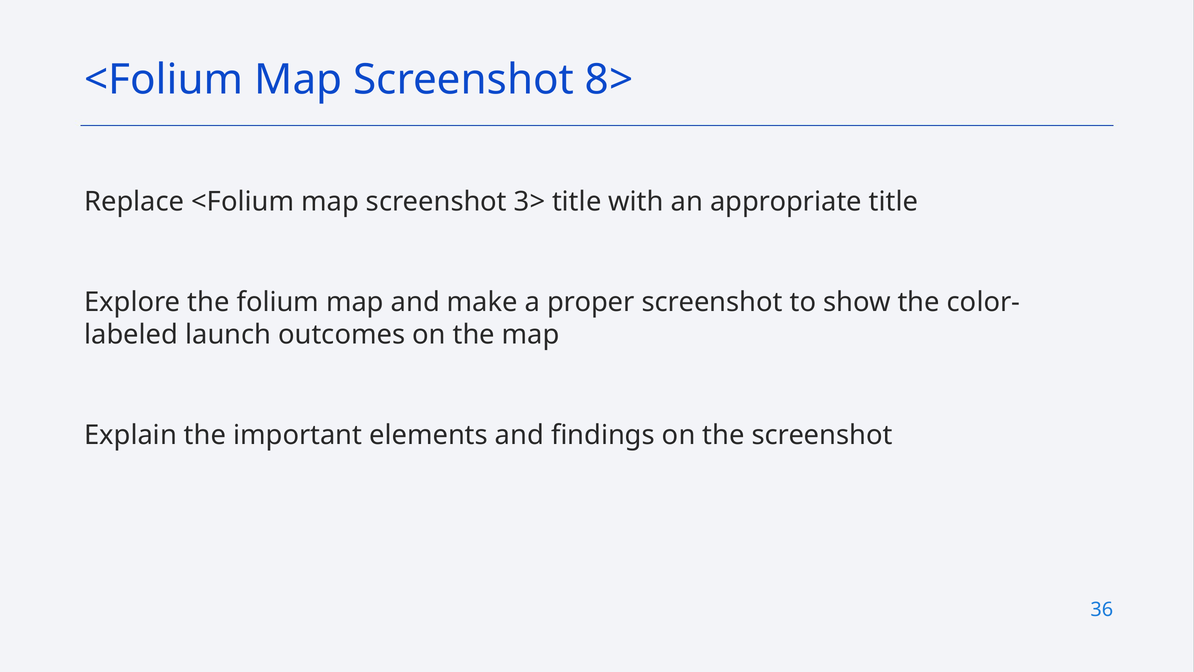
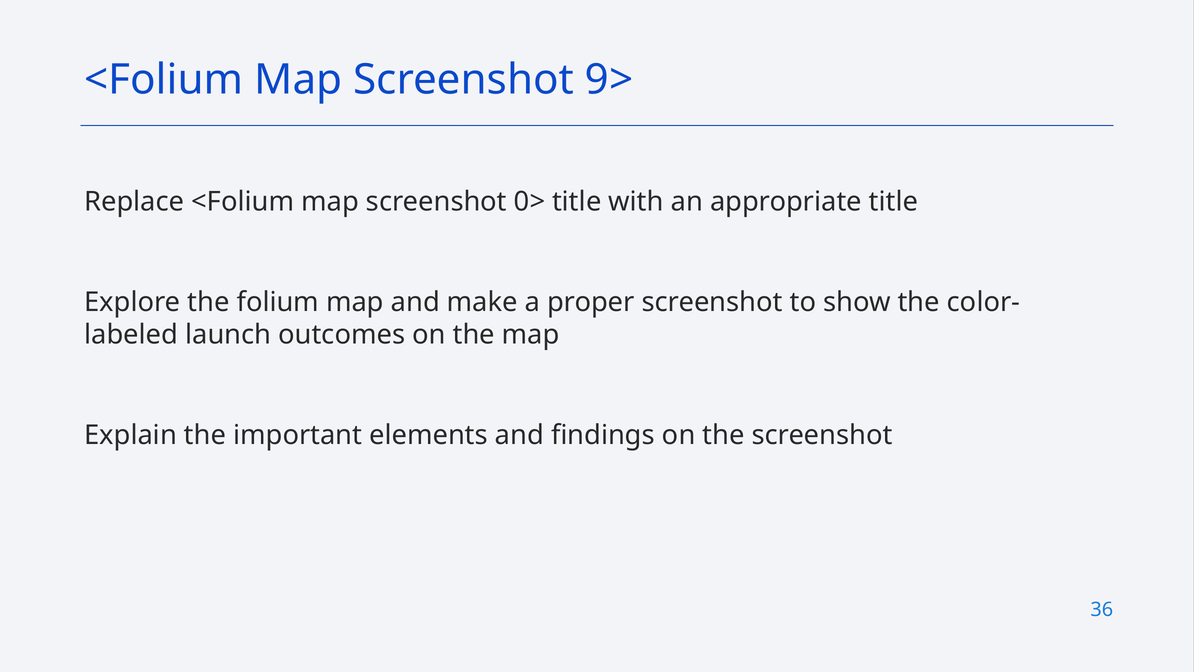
8>: 8> -> 9> (609, 80)
3>: 3> -> 0> (530, 202)
